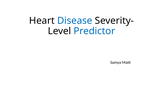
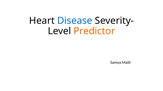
Predictor colour: blue -> orange (94, 31)
